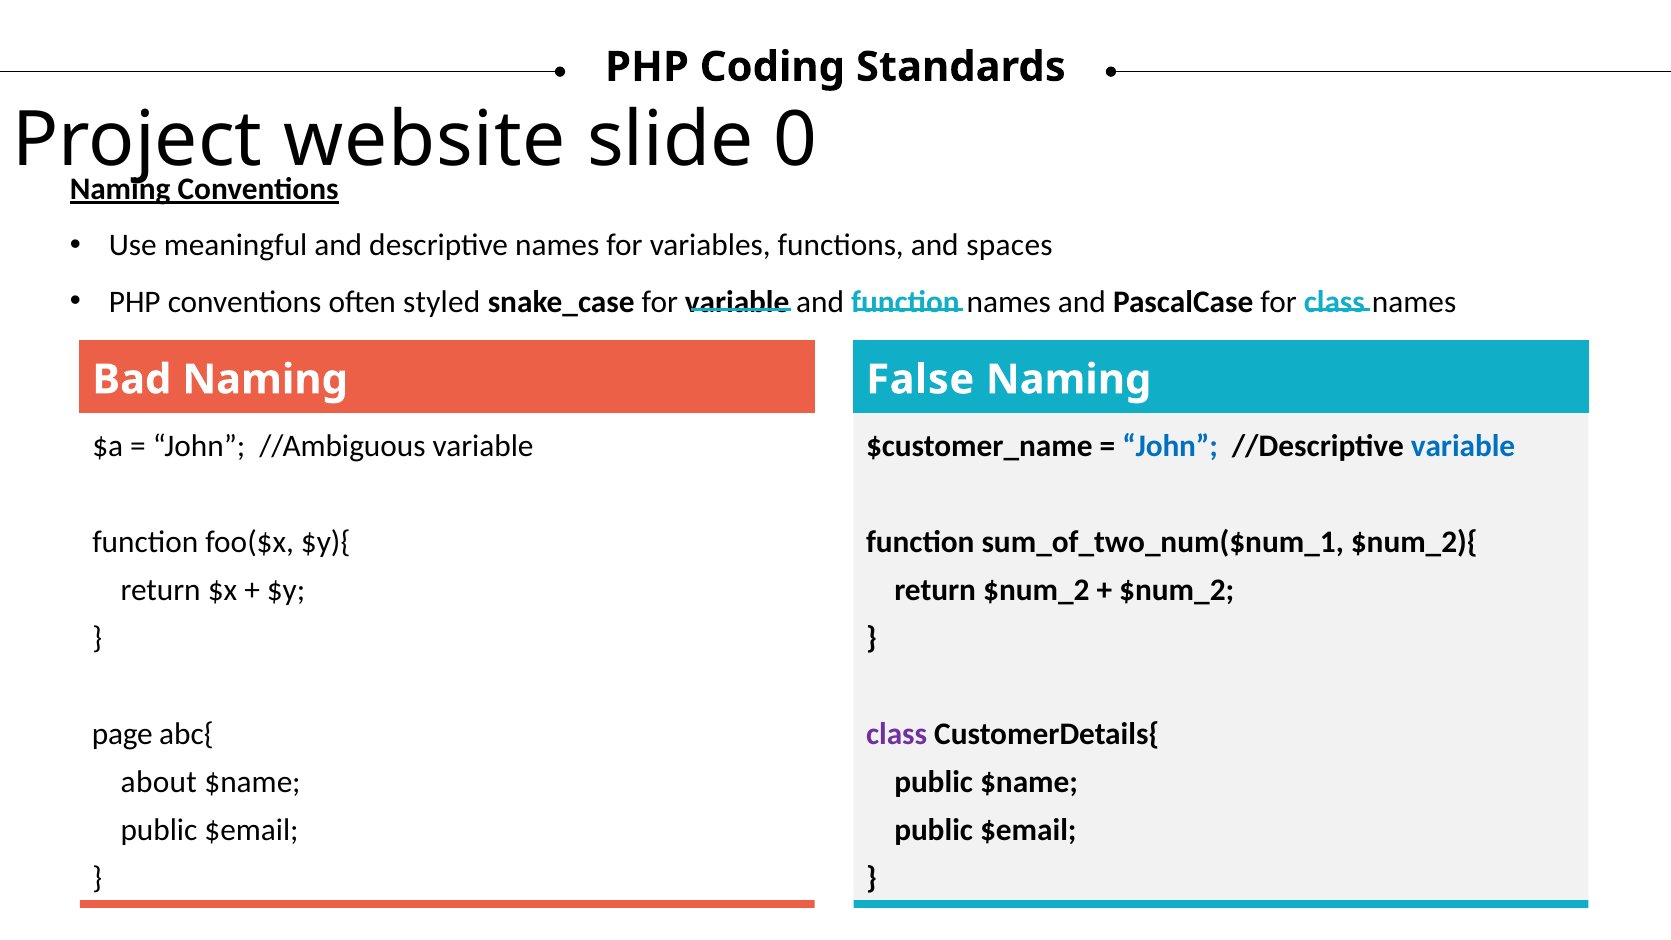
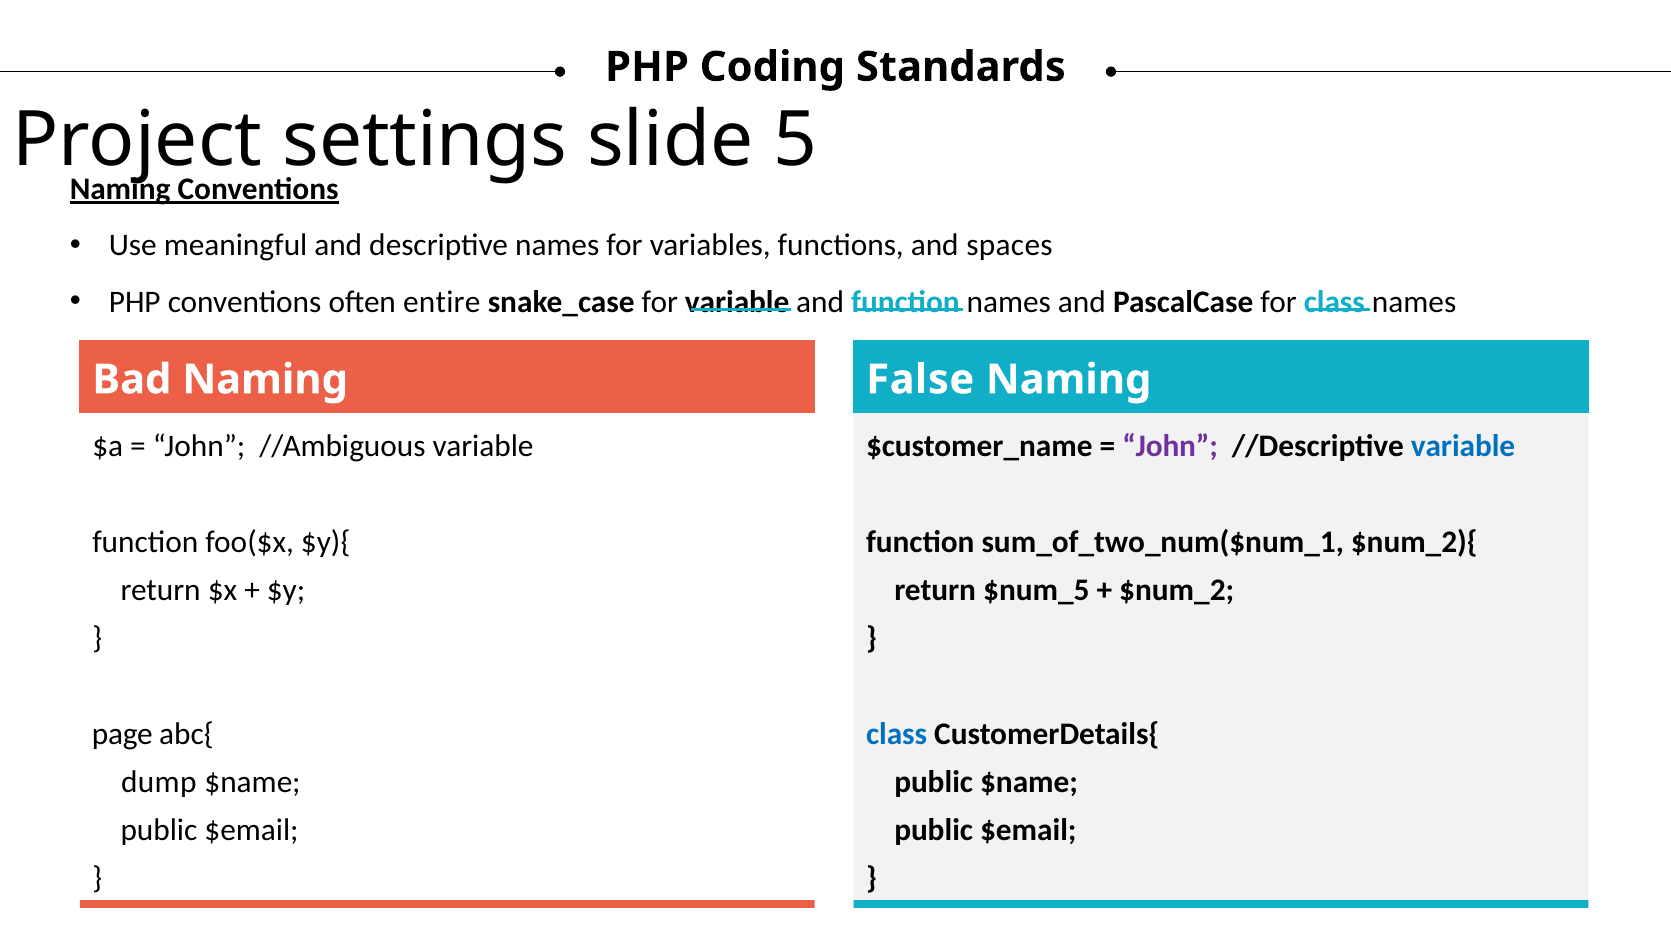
website: website -> settings (425, 140)
0: 0 -> 5 (795, 140)
styled: styled -> entire (442, 302)
John colour: blue -> purple (1170, 446)
return $num_2: $num_2 -> $num_5 (1036, 590)
class colour: purple -> blue (897, 734)
about: about -> dump (159, 782)
